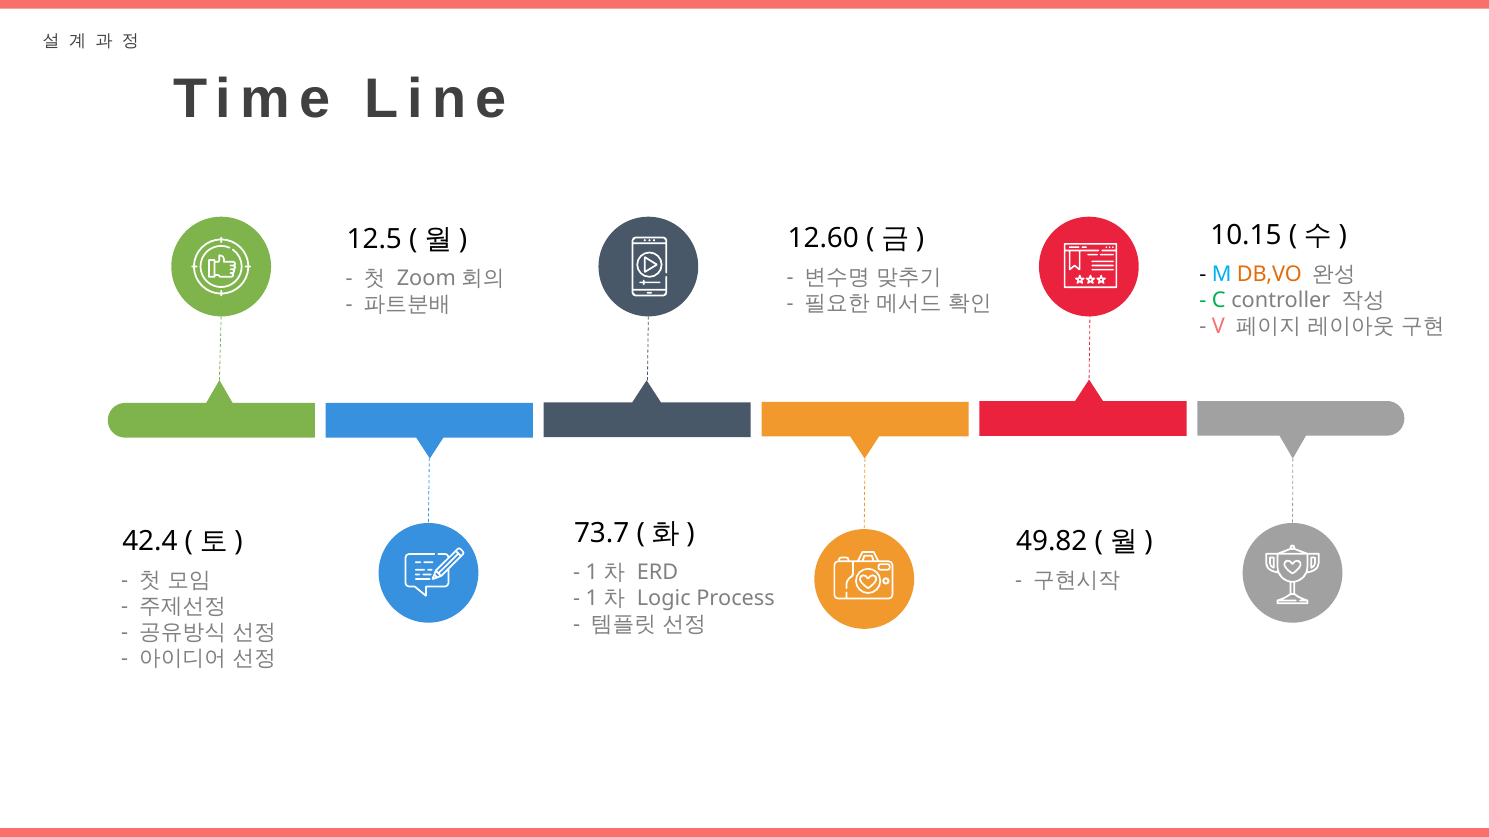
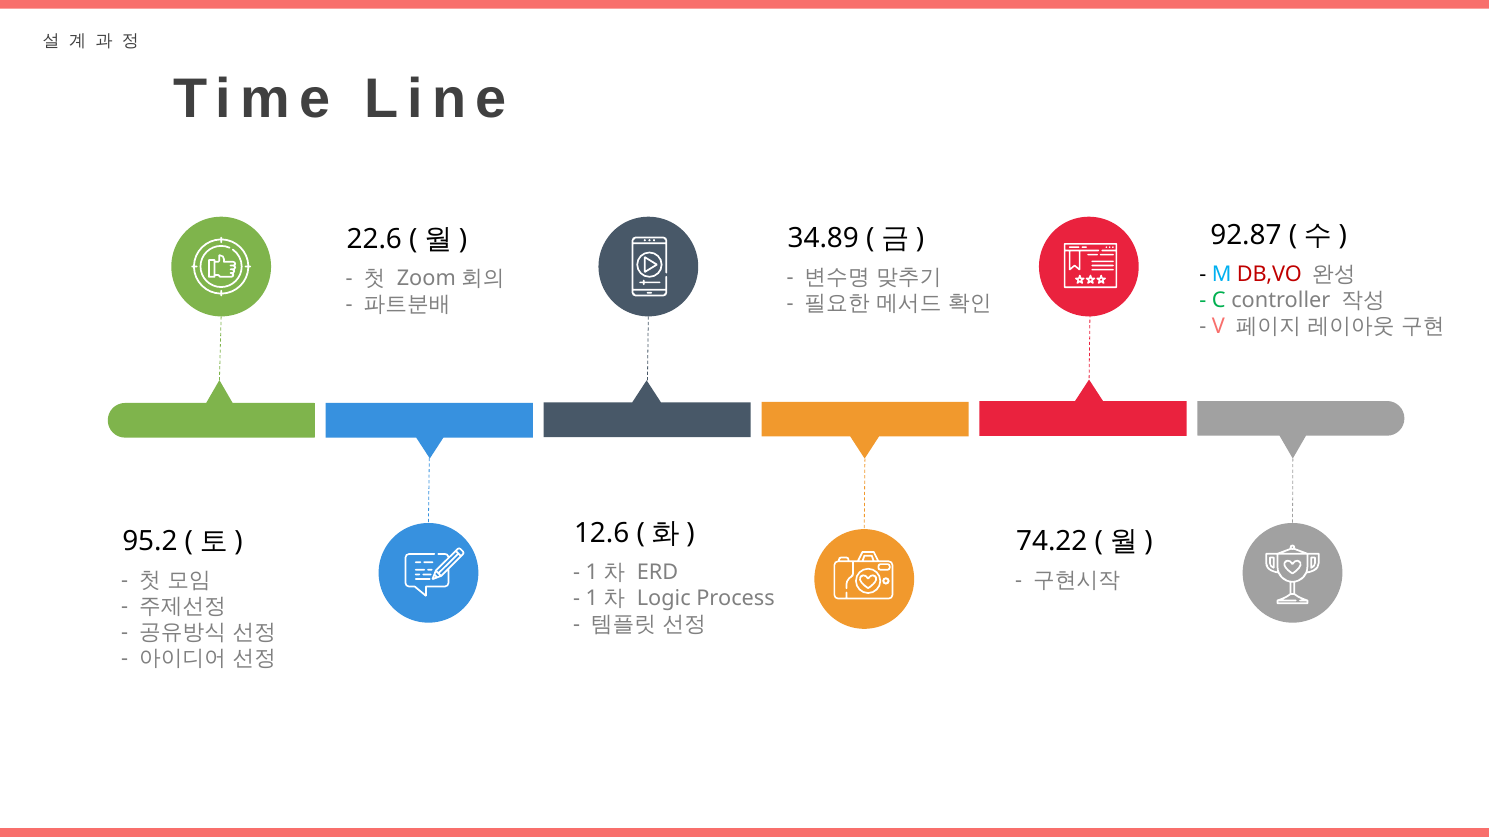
10.15: 10.15 -> 92.87 (1246, 235)
12.60: 12.60 -> 34.89 (823, 238)
12.5: 12.5 -> 22.6 (374, 240)
DB,VO colour: orange -> red (1269, 275)
73.7: 73.7 -> 12.6 (602, 533)
42.4: 42.4 -> 95.2 (150, 542)
49.82: 49.82 -> 74.22 (1052, 542)
